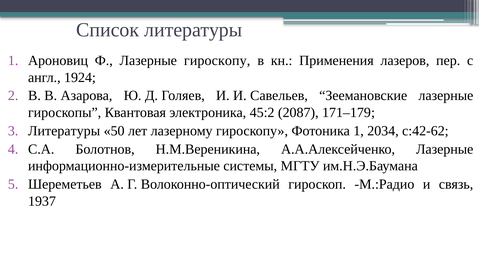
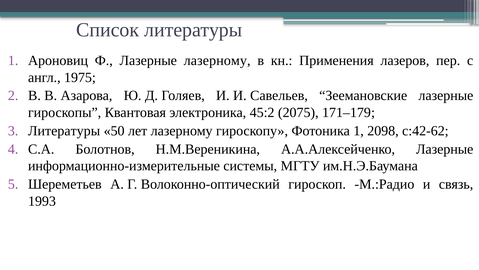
Лазерные гироскопу: гироскопу -> лазерному (217, 60)
1924: 1924 -> 1975 (80, 77)
2087: 2087 -> 2075 (298, 112)
2034: 2034 -> 2098 (383, 131)
1937: 1937 -> 1993 (42, 201)
